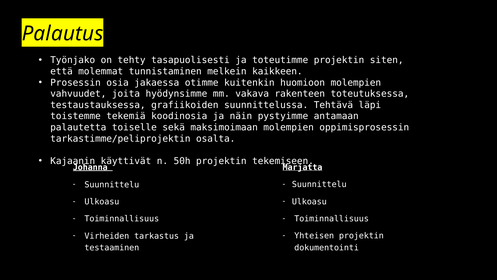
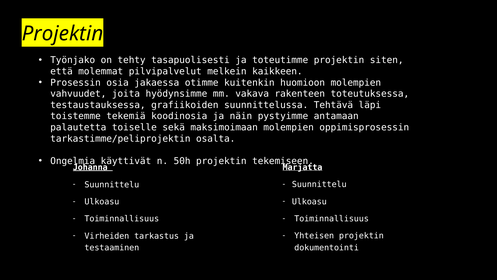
Palautus: Palautus -> Projektin (63, 34)
tunnistaminen: tunnistaminen -> pilvipalvelut (165, 71)
Kajaanin: Kajaanin -> Ongelmia (73, 161)
